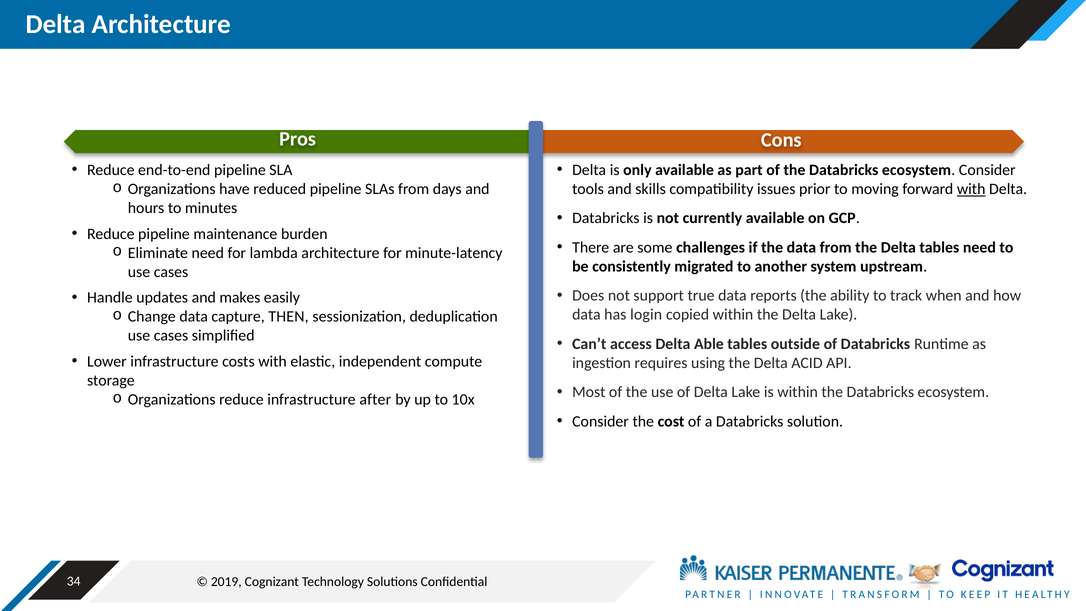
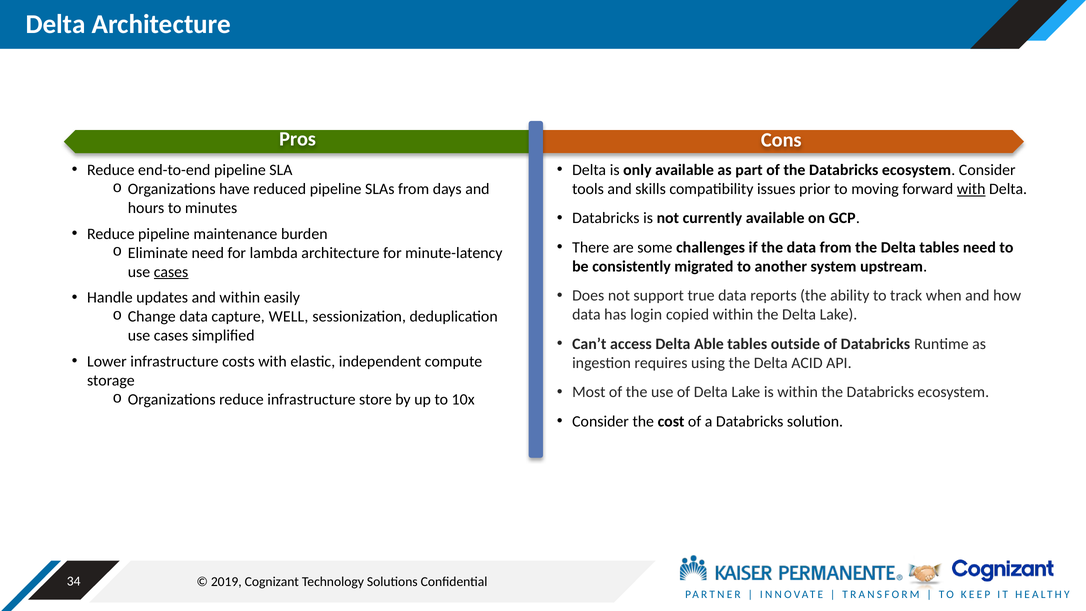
cases underline: none -> present (171, 272)
and makes: makes -> within (240, 298)
THEN: THEN -> WELL (289, 317)
after: after -> store (375, 399)
